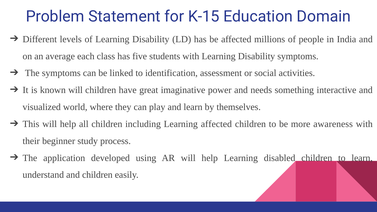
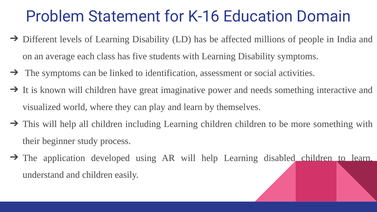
K-15: K-15 -> K-16 (204, 17)
Learning affected: affected -> children (216, 124)
more awareness: awareness -> something (333, 124)
